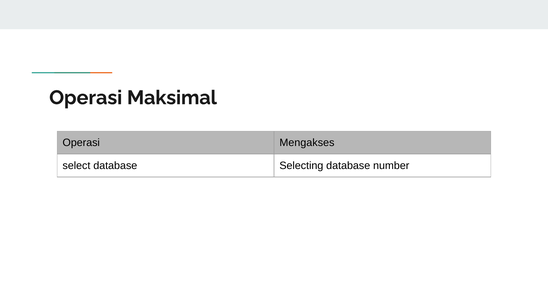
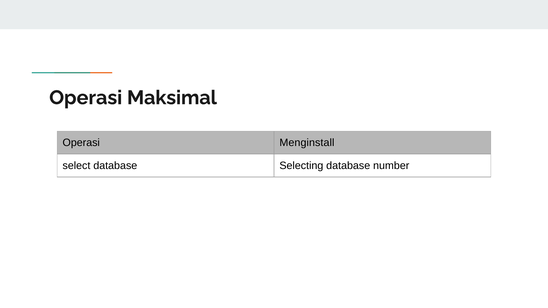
Mengakses: Mengakses -> Menginstall (307, 143)
